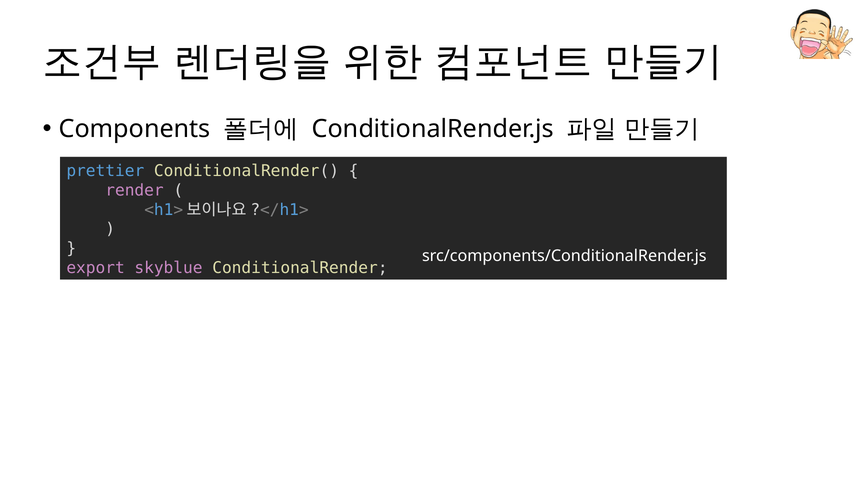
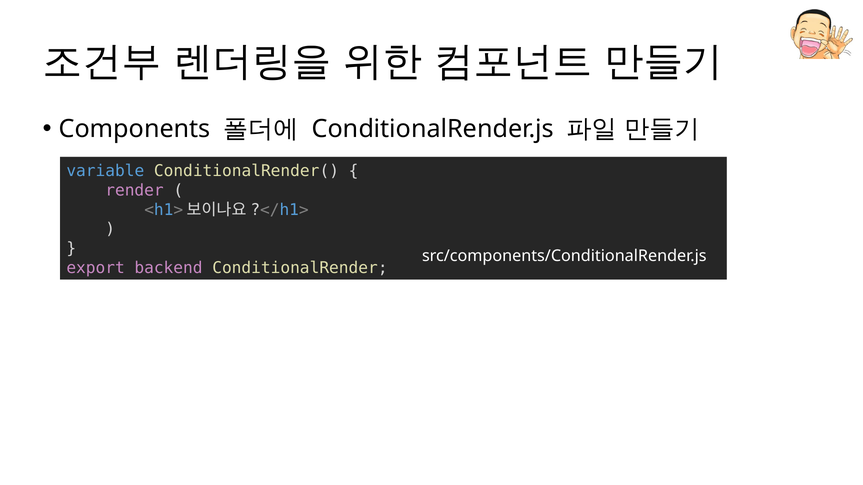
prettier: prettier -> variable (105, 171)
skyblue: skyblue -> backend (168, 268)
